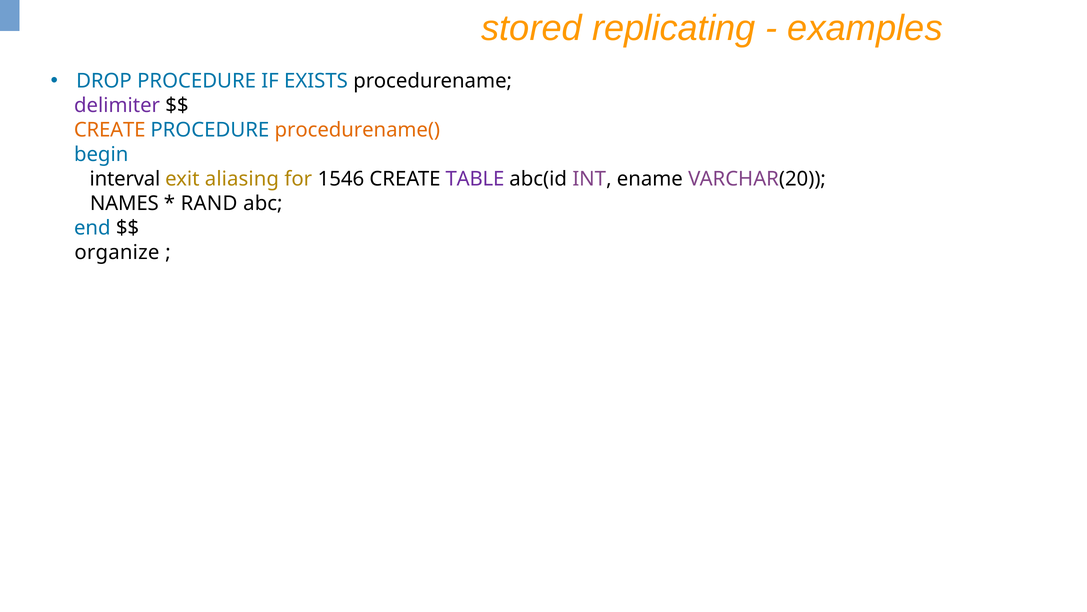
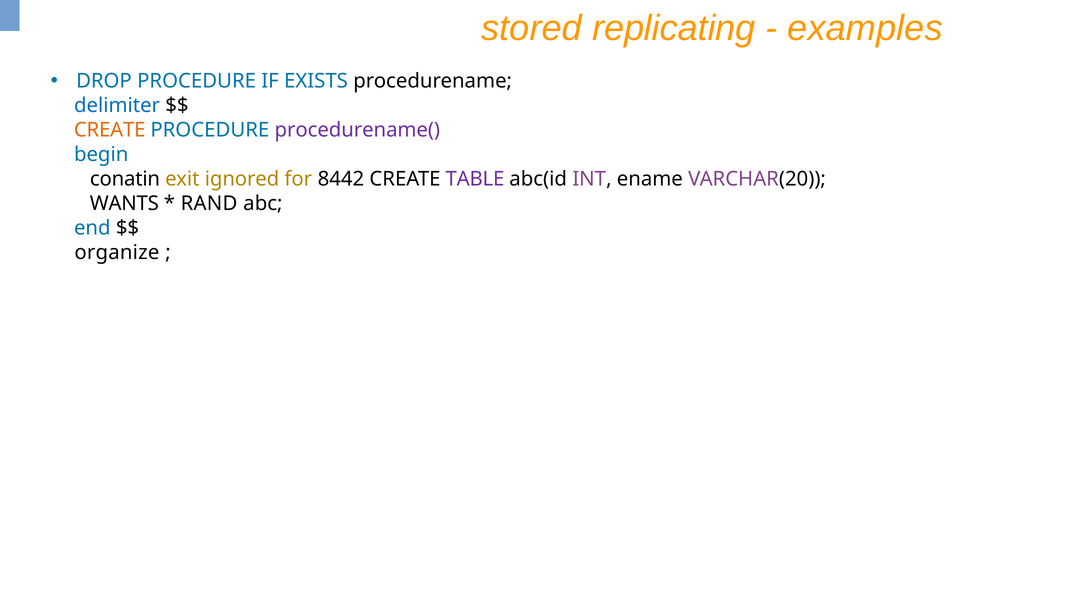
delimiter colour: purple -> blue (117, 106)
procedurename( colour: orange -> purple (357, 130)
interval: interval -> conatin (125, 179)
aliasing: aliasing -> ignored (242, 179)
1546: 1546 -> 8442 (341, 179)
NAMES: NAMES -> WANTS (124, 203)
